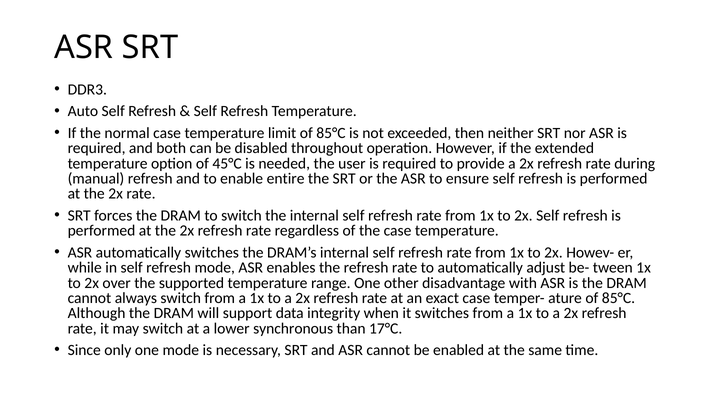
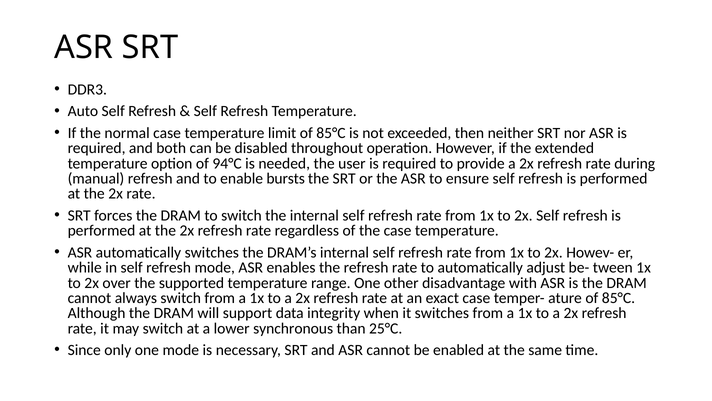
45°C: 45°C -> 94°C (227, 163)
entire: entire -> bursts (286, 178)
17°C: 17°C -> 25°C (386, 328)
